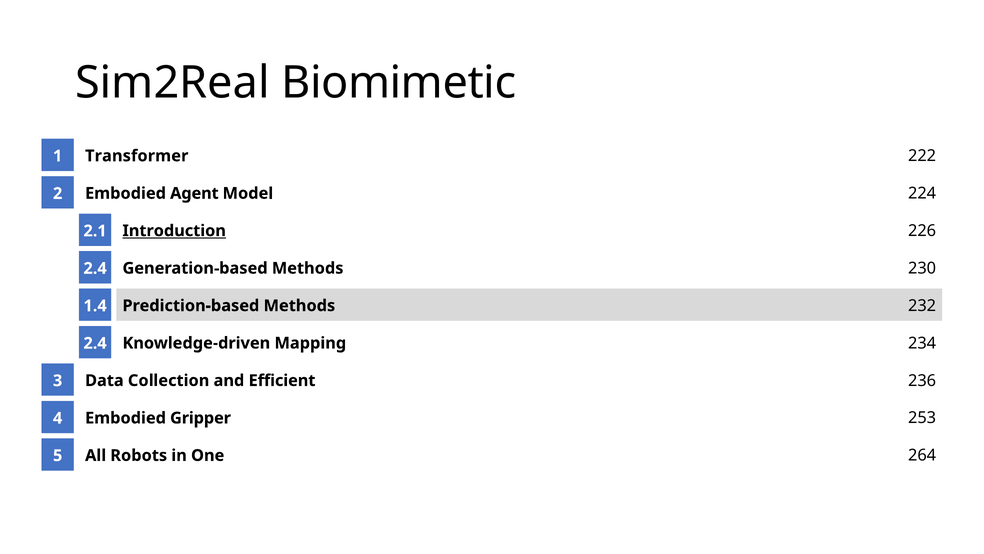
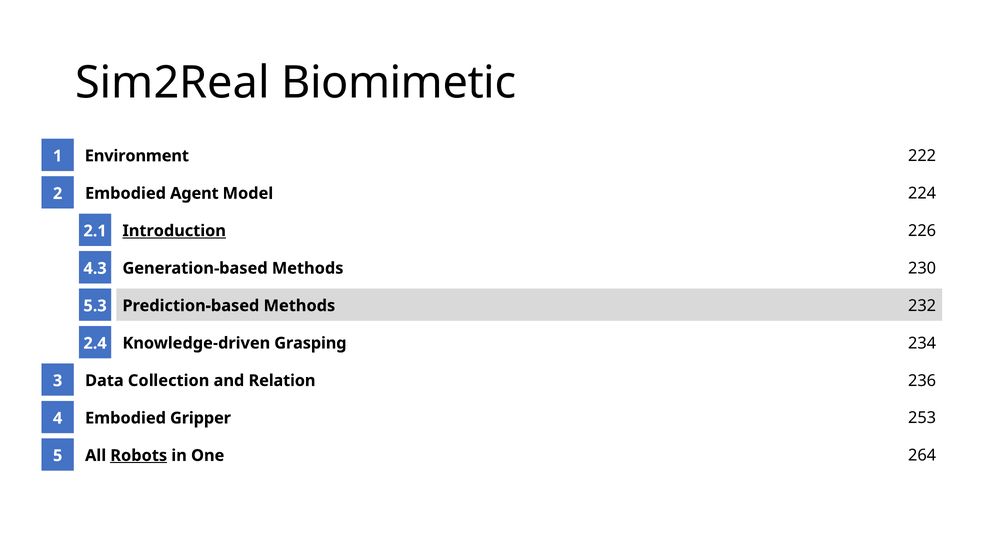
Transformer: Transformer -> Environment (137, 156)
2.4: 2.4 -> 4.3 (95, 268)
1.4: 1.4 -> 5.3 (95, 306)
Mapping: Mapping -> Grasping (310, 343)
Efficient: Efficient -> Relation (282, 380)
Robots underline: none -> present (139, 455)
